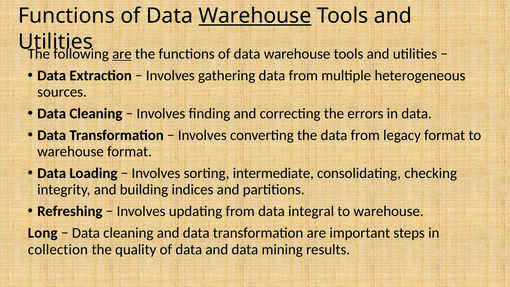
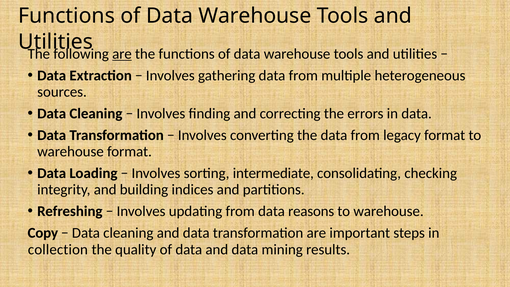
Warehouse underline: present -> none (255, 16)
integral: integral -> reasons (311, 211)
Long: Long -> Copy (43, 233)
